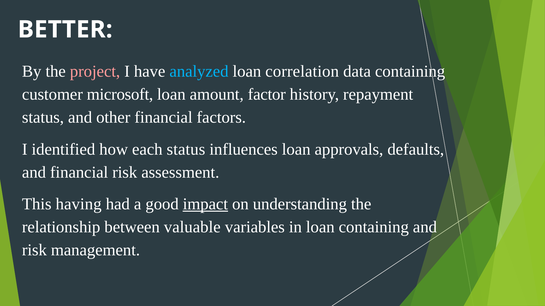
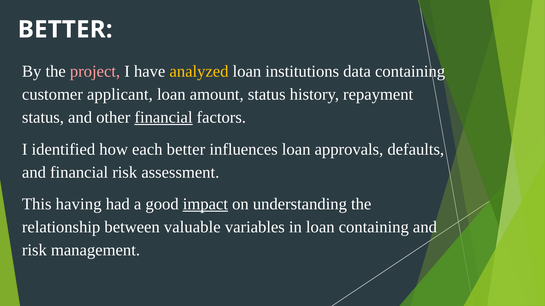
analyzed colour: light blue -> yellow (199, 72)
correlation: correlation -> institutions (302, 72)
microsoft: microsoft -> applicant (120, 95)
amount factor: factor -> status (267, 95)
financial underline: none -> present (164, 118)
each status: status -> better (186, 150)
